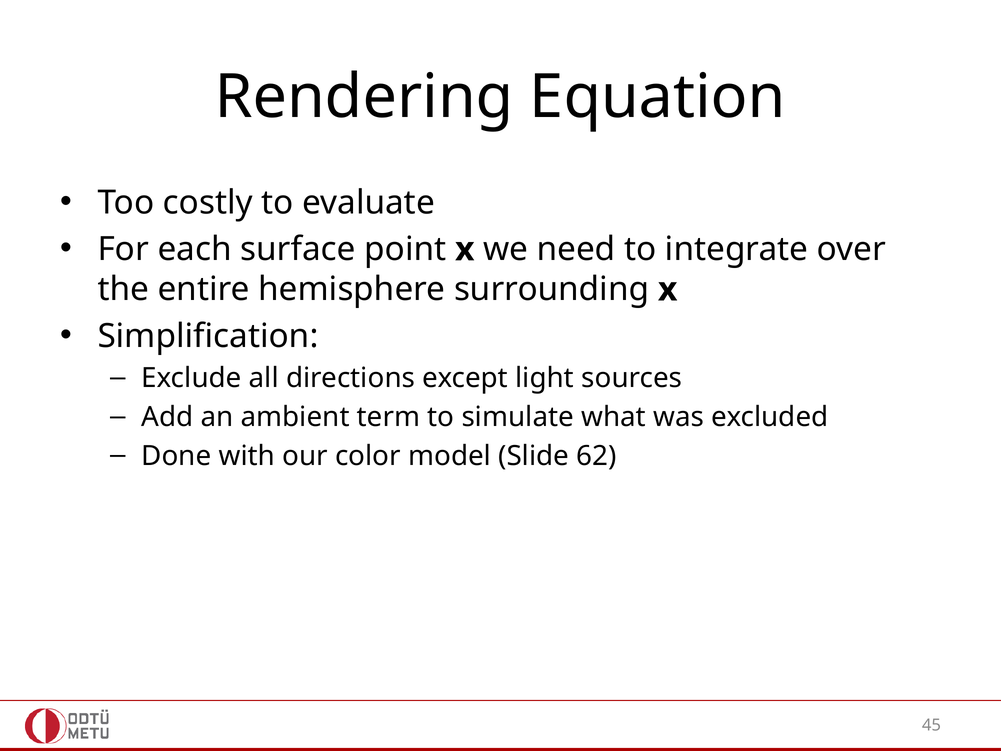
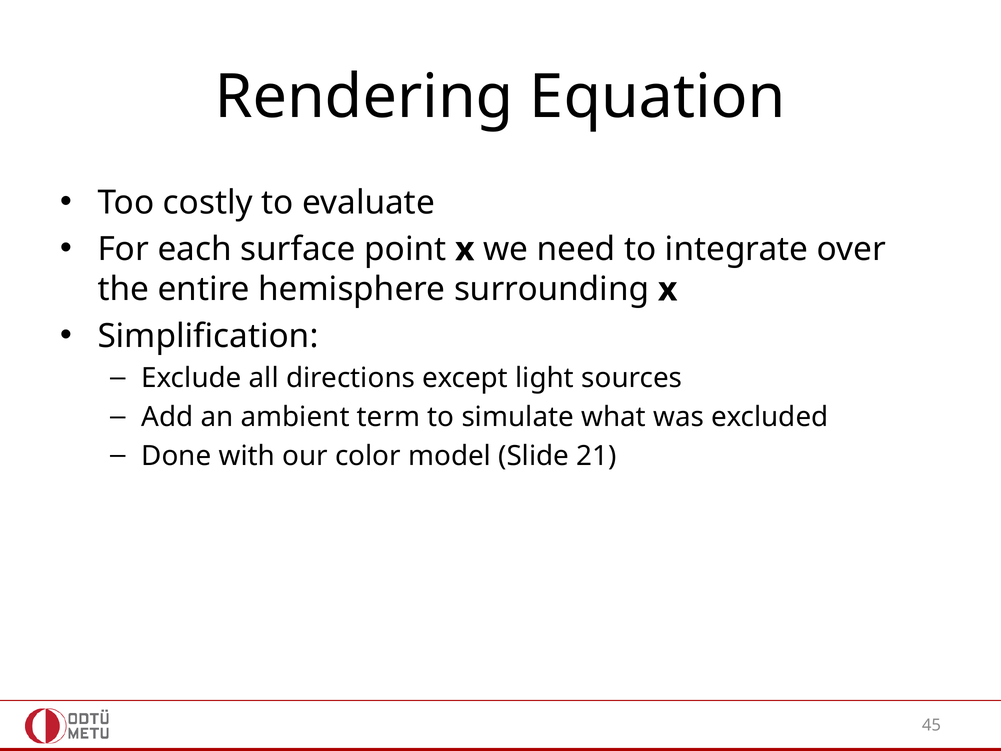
62: 62 -> 21 (597, 456)
